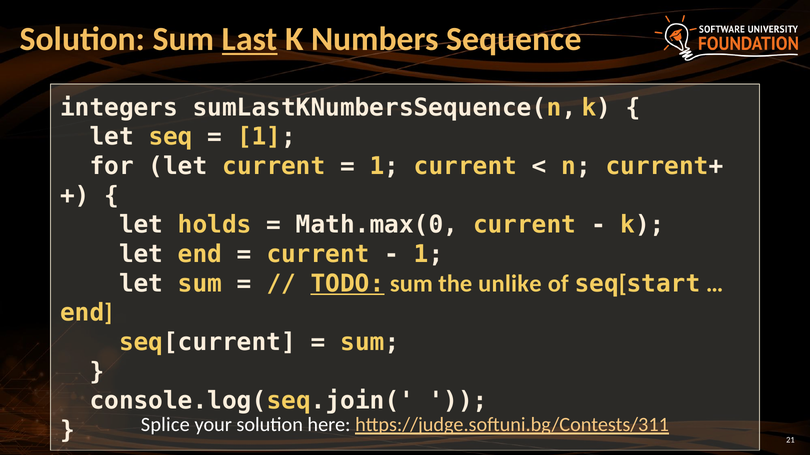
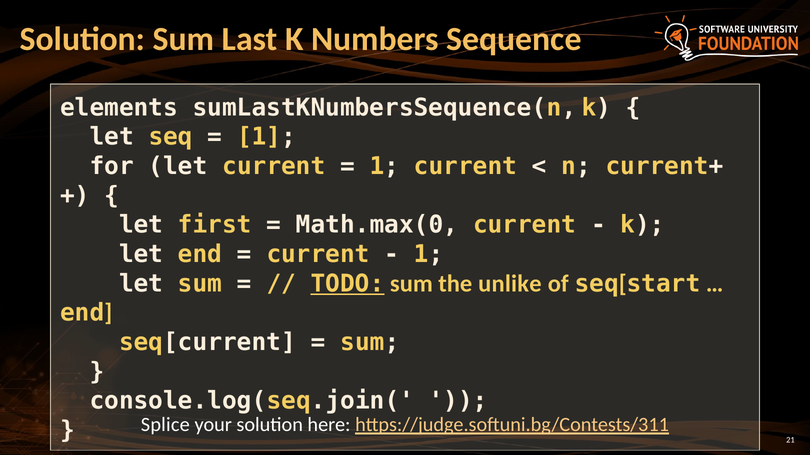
Last underline: present -> none (250, 39)
integers: integers -> elements (119, 108)
holds: holds -> first (215, 225)
